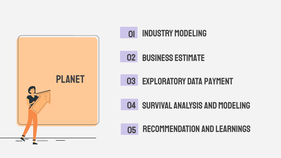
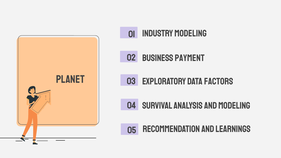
estimate: estimate -> payment (190, 58)
Payment: Payment -> Factors (219, 81)
